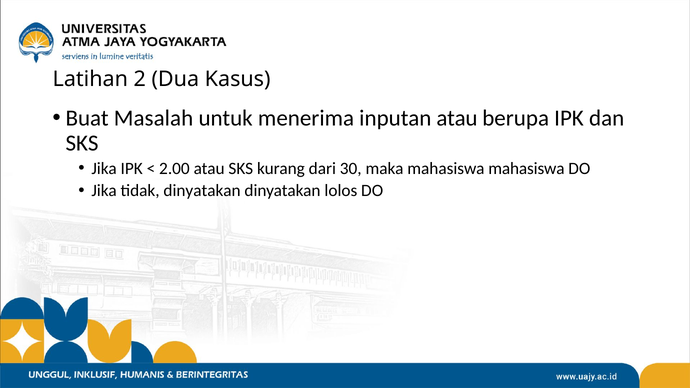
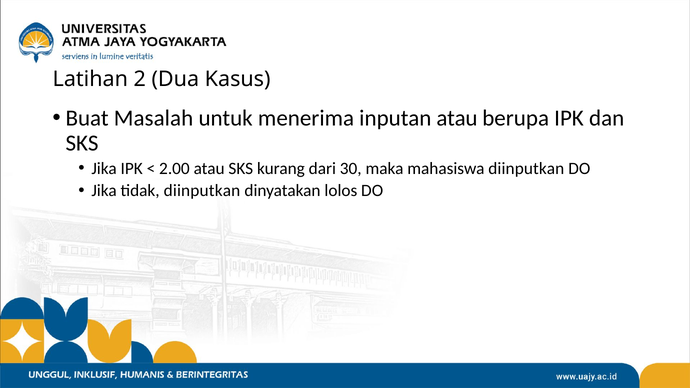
mahasiswa mahasiswa: mahasiswa -> diinputkan (526, 168)
tidak dinyatakan: dinyatakan -> diinputkan (202, 191)
